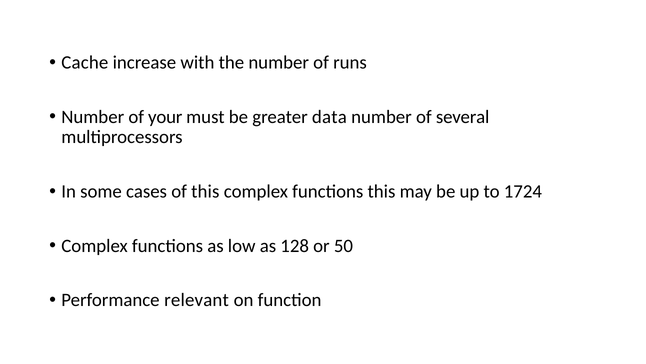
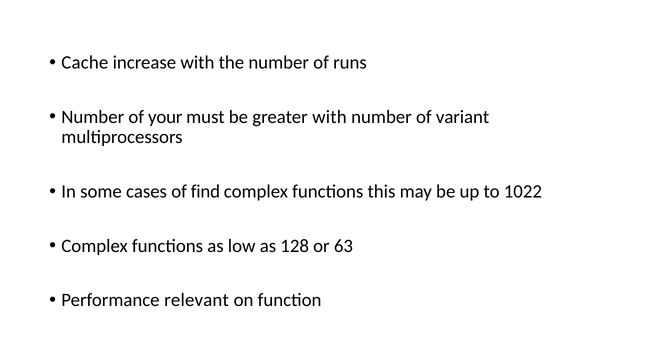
greater data: data -> with (329, 117)
several: several -> variant (463, 117)
of this: this -> find (205, 191)
1724: 1724 -> 1022 (523, 191)
50: 50 -> 63 (343, 245)
